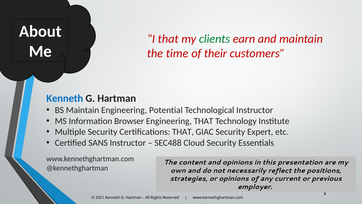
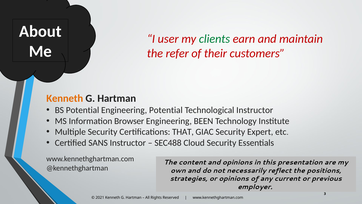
I that: that -> user (168, 39)
time: time -> refer (177, 53)
Kenneth colour: blue -> orange (65, 98)
BS Maintain: Maintain -> Potential (83, 110)
Engineering THAT: THAT -> BEEN (204, 121)
